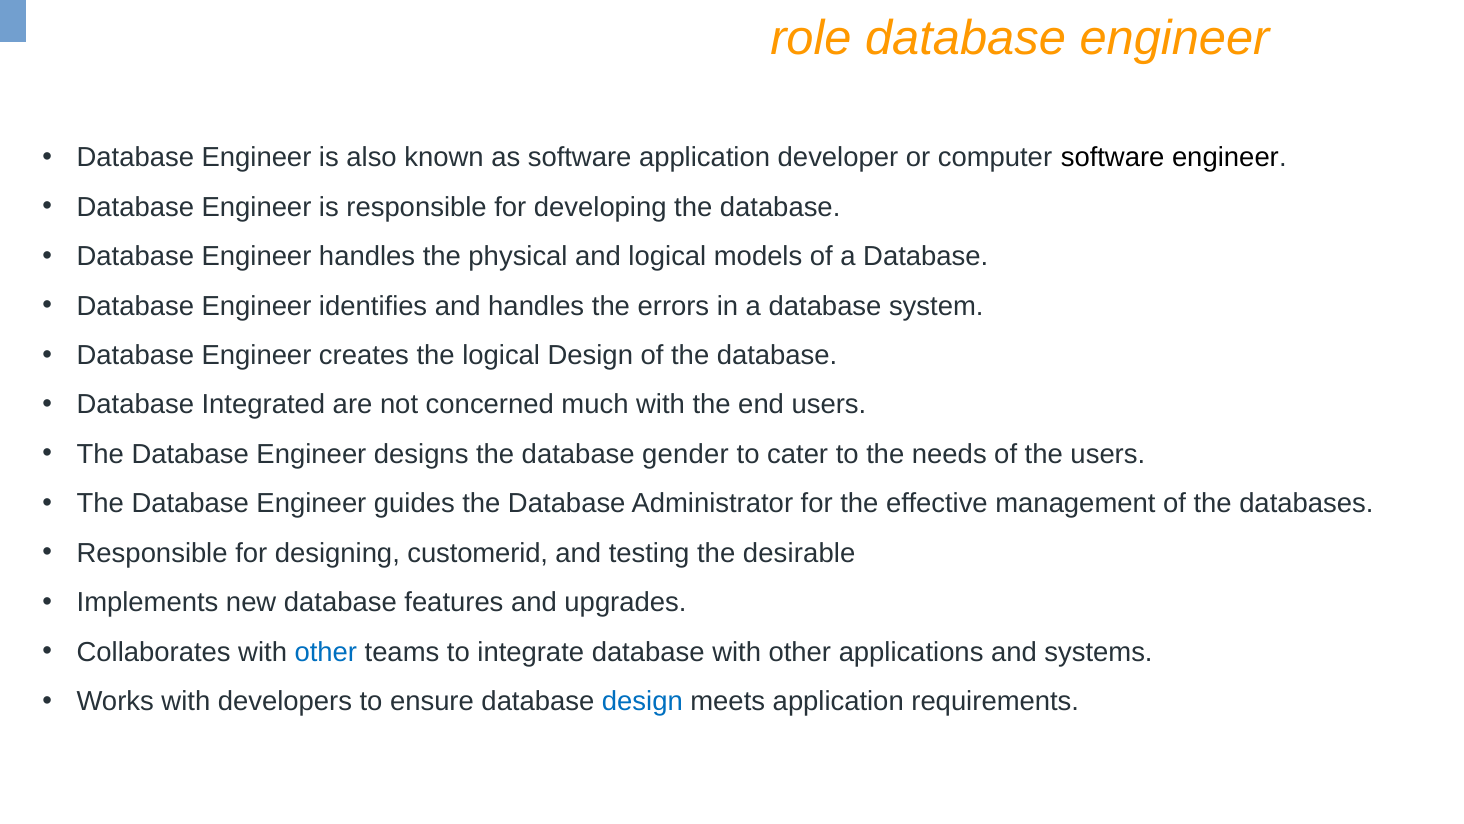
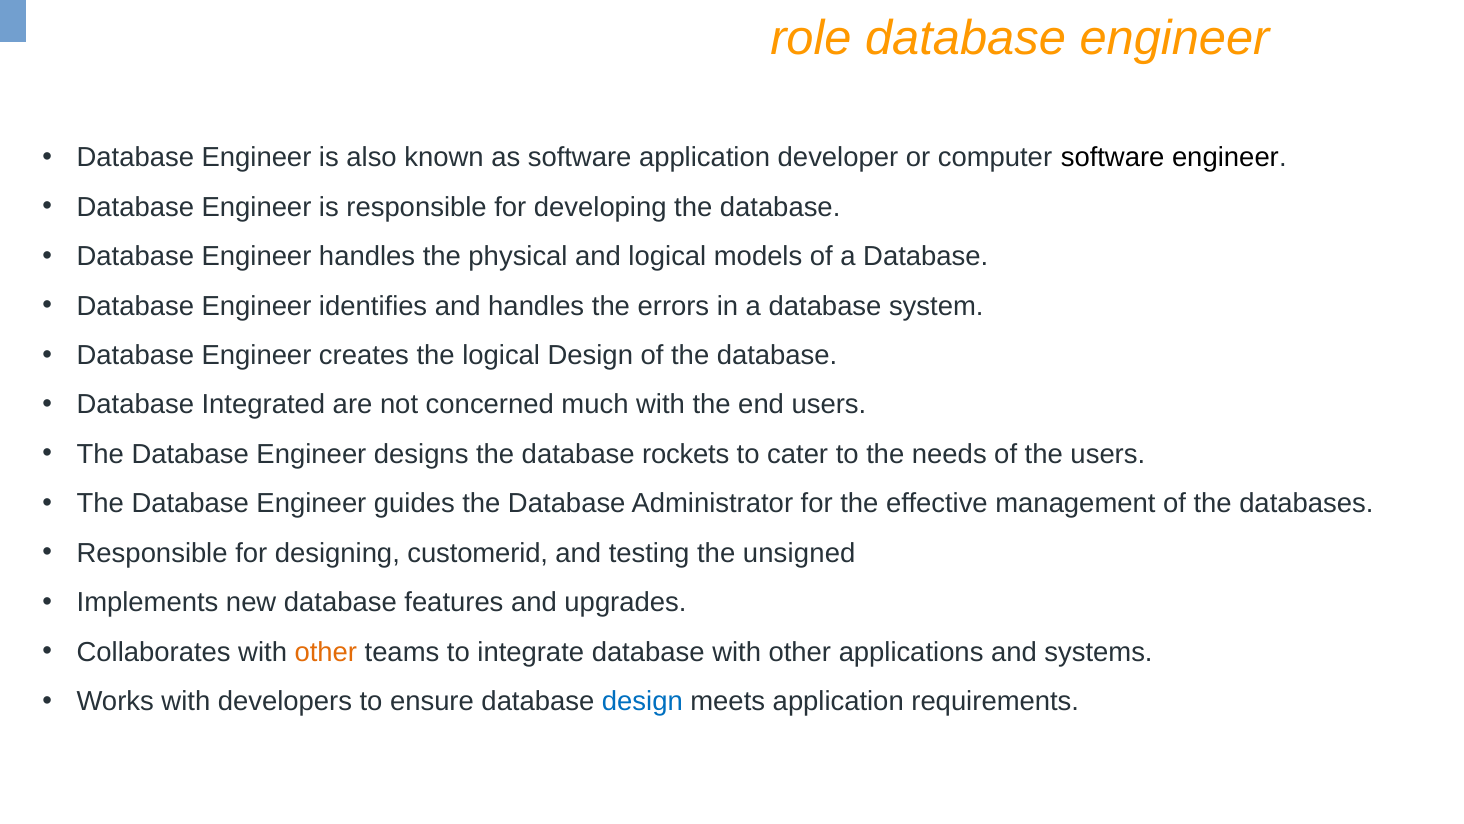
gender: gender -> rockets (686, 454)
desirable: desirable -> unsigned (799, 553)
other colour: blue -> orange (326, 652)
